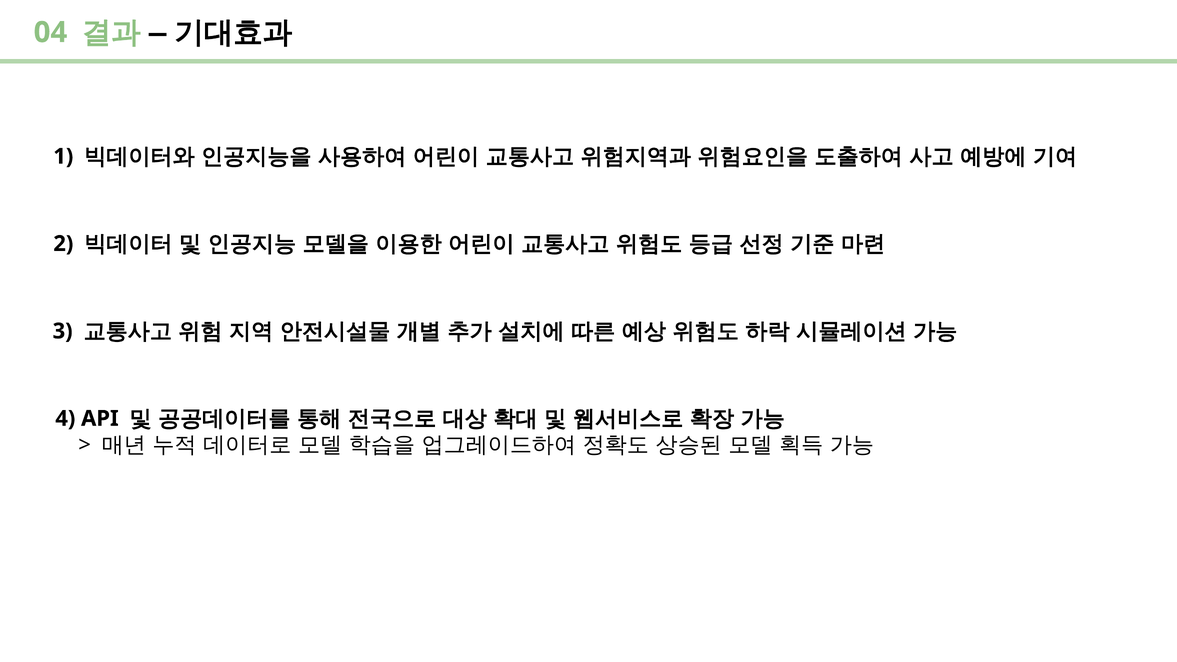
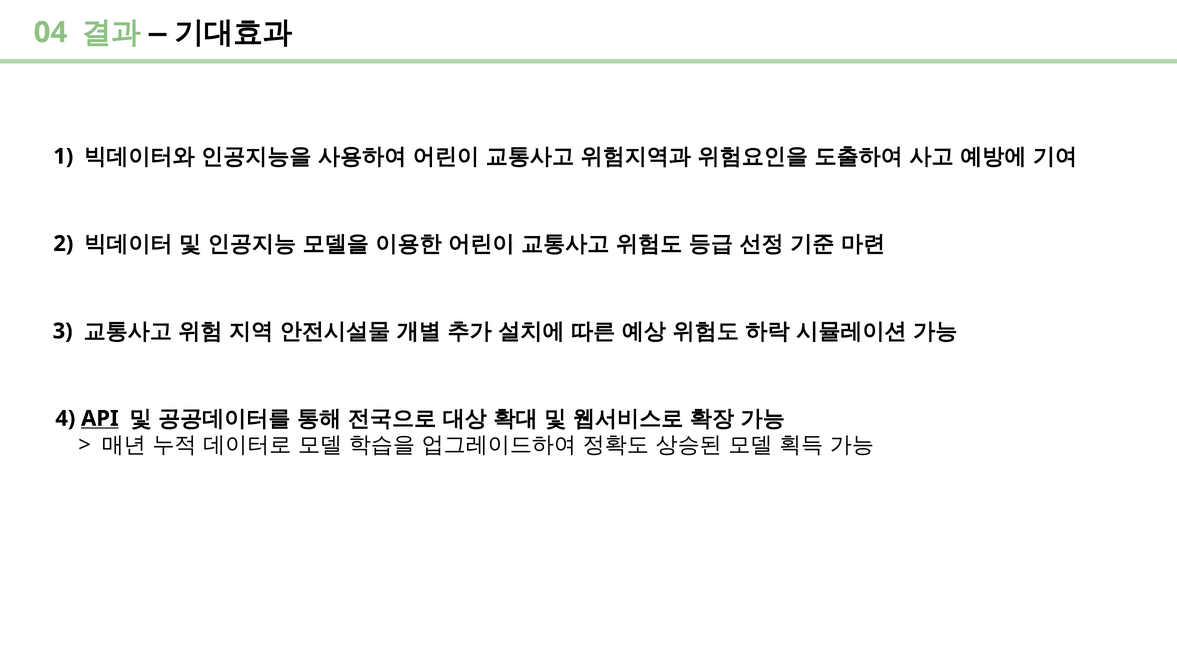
API underline: none -> present (100, 419)
